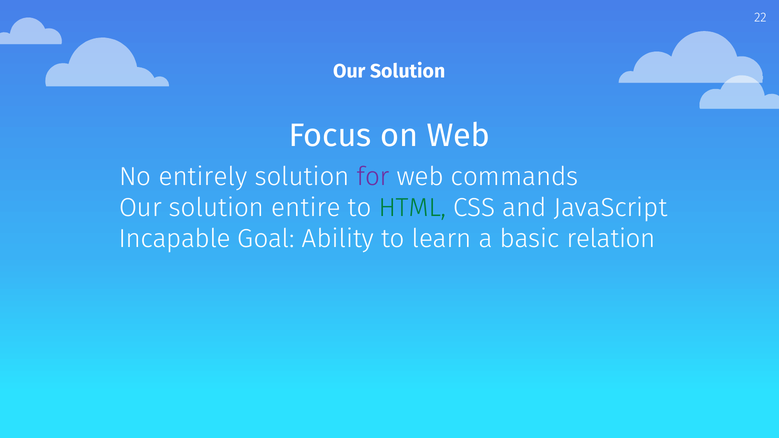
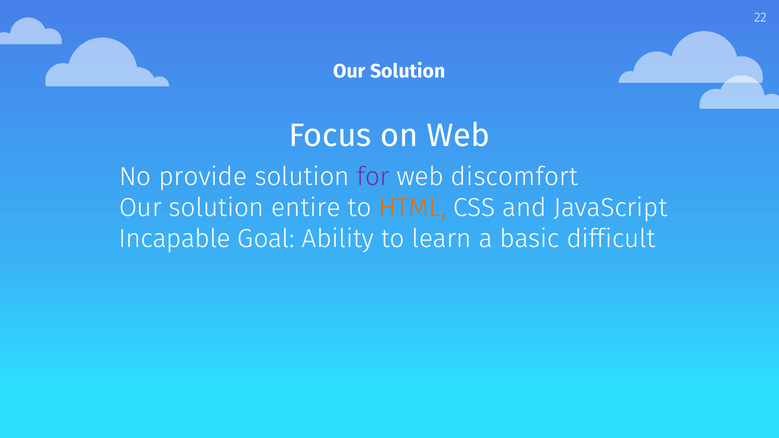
entirely: entirely -> provide (203, 177)
commands: commands -> discomfort (515, 177)
HTML colour: green -> orange (412, 208)
relation: relation -> difficult (611, 239)
